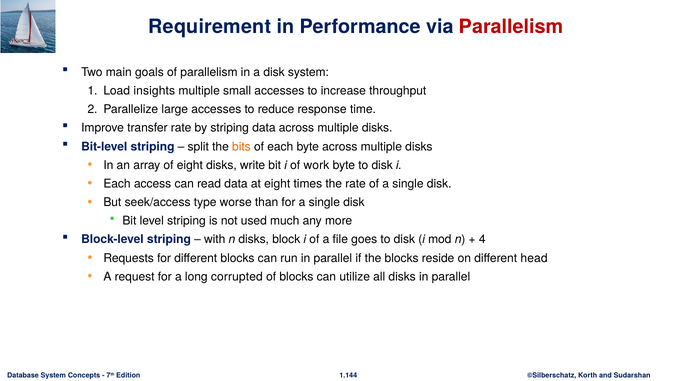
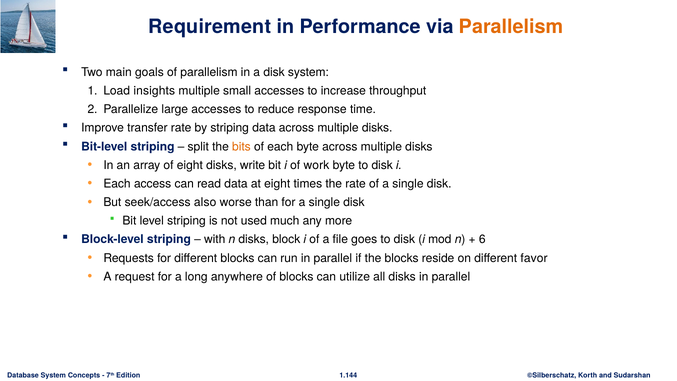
Parallelism colour: red -> orange (511, 27)
type: type -> also (205, 202)
4: 4 -> 6 (482, 239)
head: head -> favor (534, 258)
corrupted: corrupted -> anywhere (237, 276)
